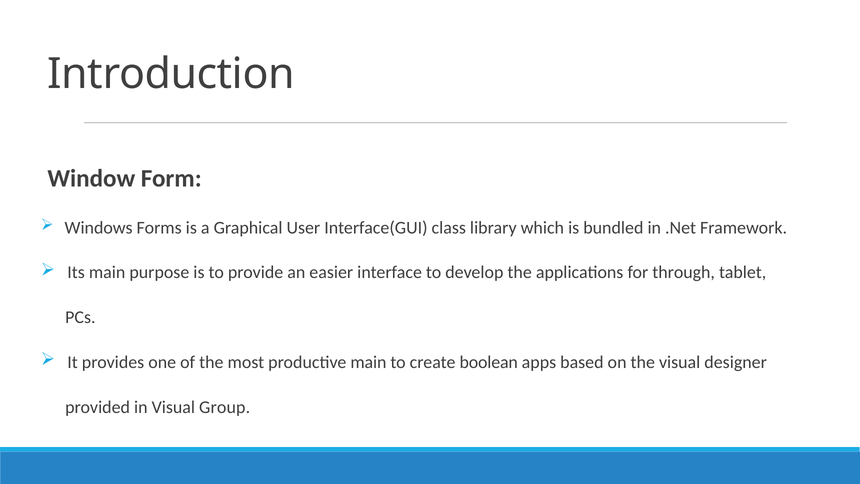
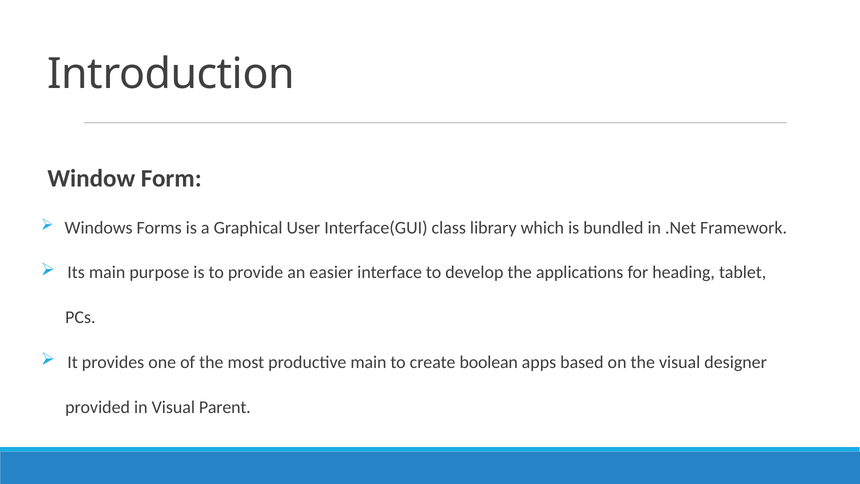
through: through -> heading (684, 272)
Group: Group -> Parent (225, 407)
